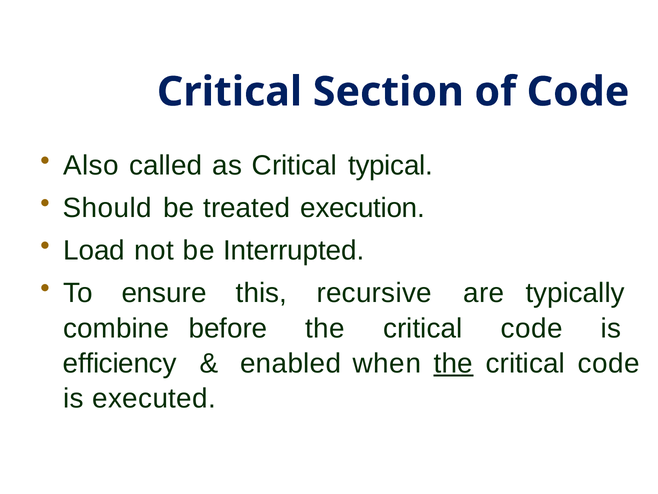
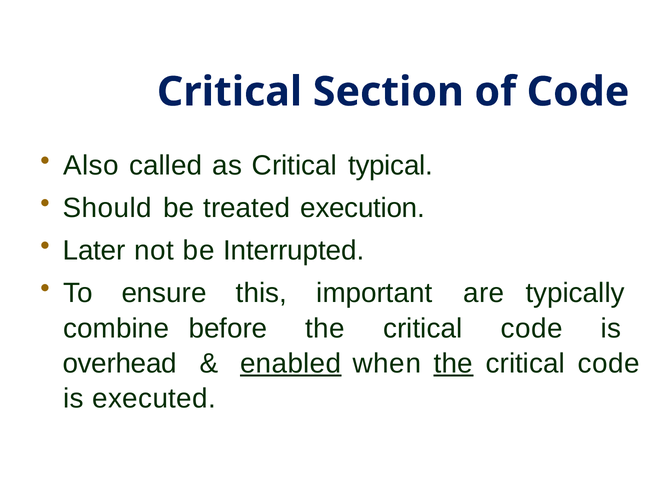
Load: Load -> Later (94, 250)
recursive: recursive -> important (374, 293)
efficiency: efficiency -> overhead (120, 363)
enabled underline: none -> present (291, 363)
